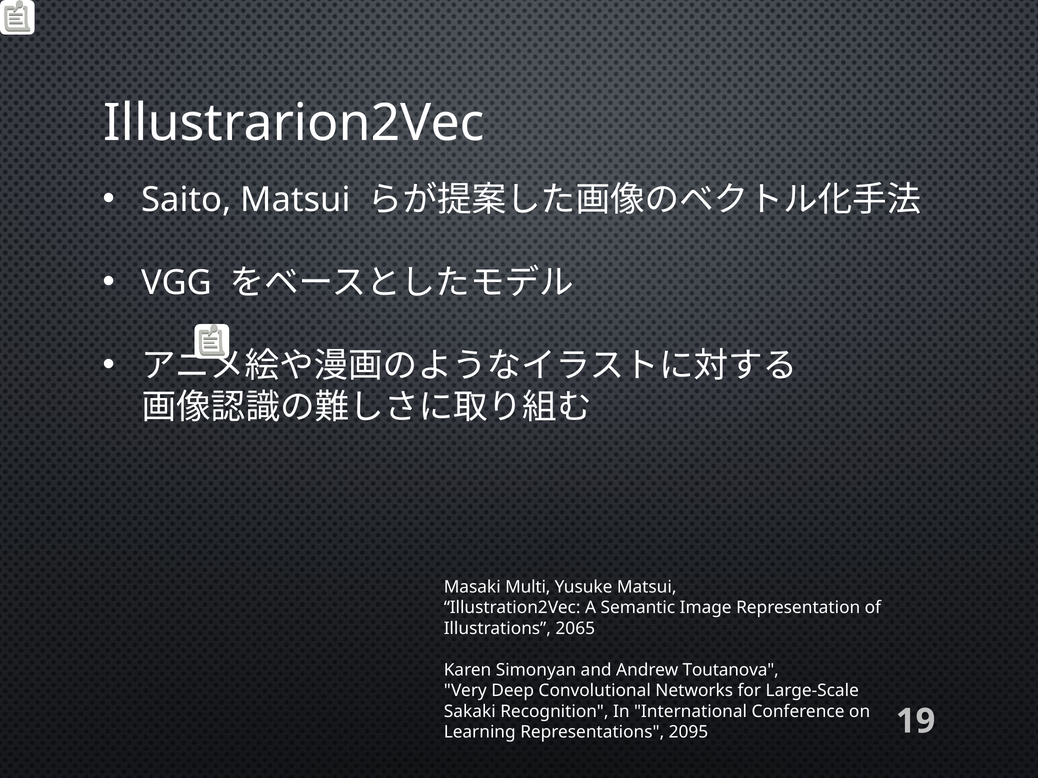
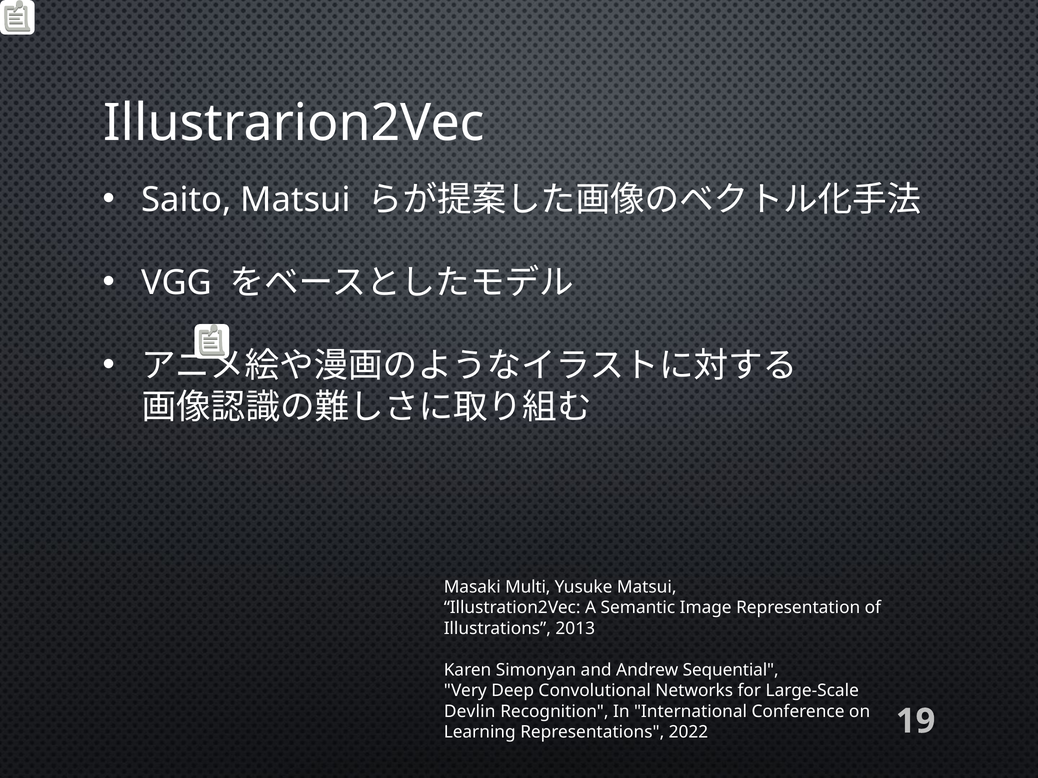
2065: 2065 -> 2013 (575, 629)
Toutanova: Toutanova -> Sequential (731, 670)
Sakaki: Sakaki -> Devlin (470, 712)
2095: 2095 -> 2022 (688, 733)
